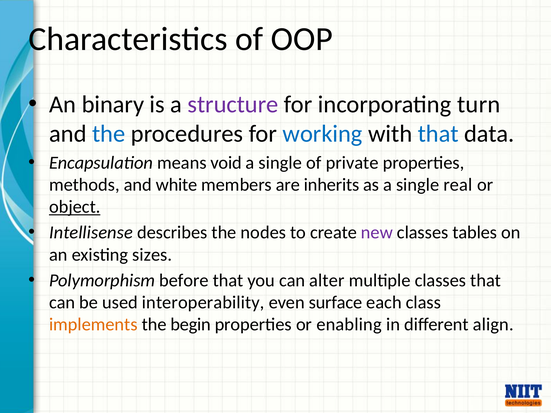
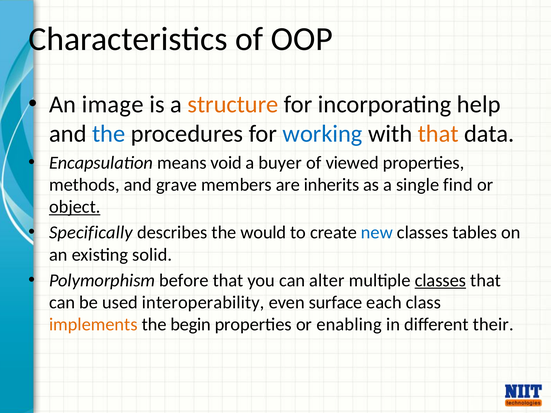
binary: binary -> image (113, 105)
structure colour: purple -> orange (233, 105)
turn: turn -> help (479, 105)
that colour: blue -> orange (438, 134)
single: single -> buyer (280, 163)
private: private -> viewed (352, 163)
white: white -> grave (177, 185)
real: real -> find (458, 185)
Intellisense: Intellisense -> Specifically (91, 233)
nodes: nodes -> would (263, 233)
new colour: purple -> blue (377, 233)
sizes: sizes -> solid (152, 255)
classes underline: none -> present (440, 280)
align: align -> their (493, 325)
